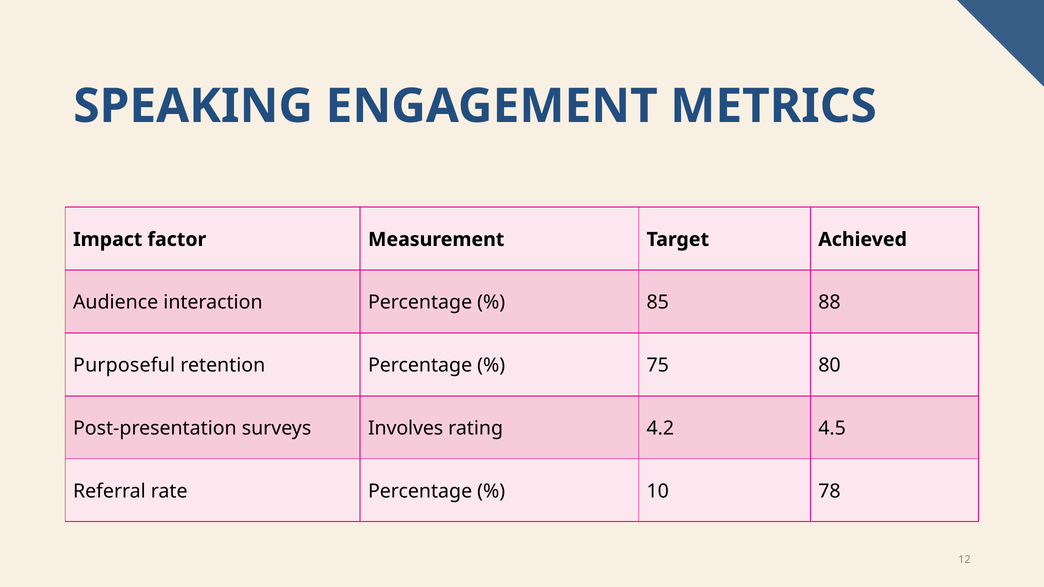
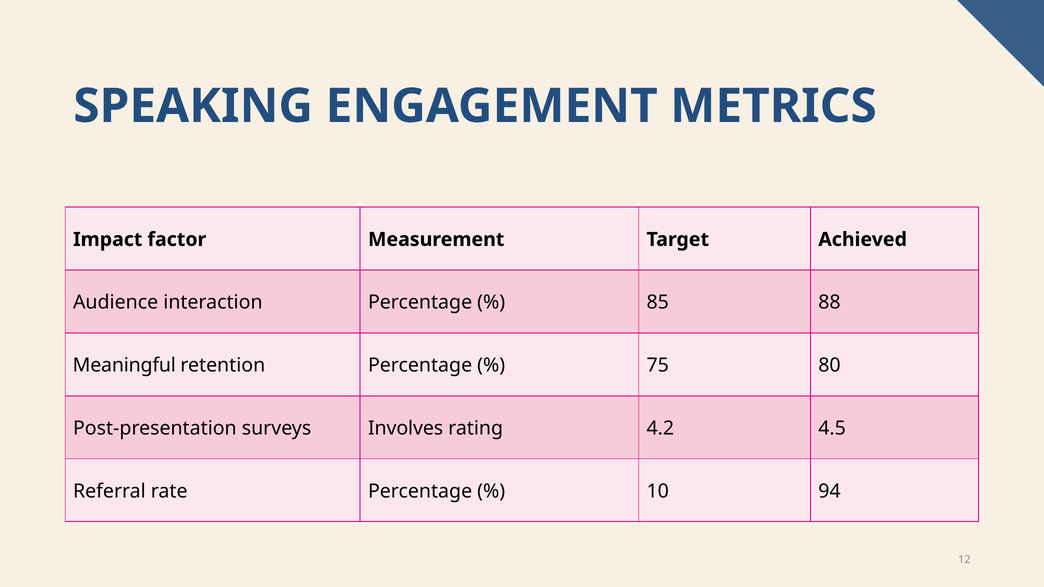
Purposeful: Purposeful -> Meaningful (124, 366)
78: 78 -> 94 (829, 492)
